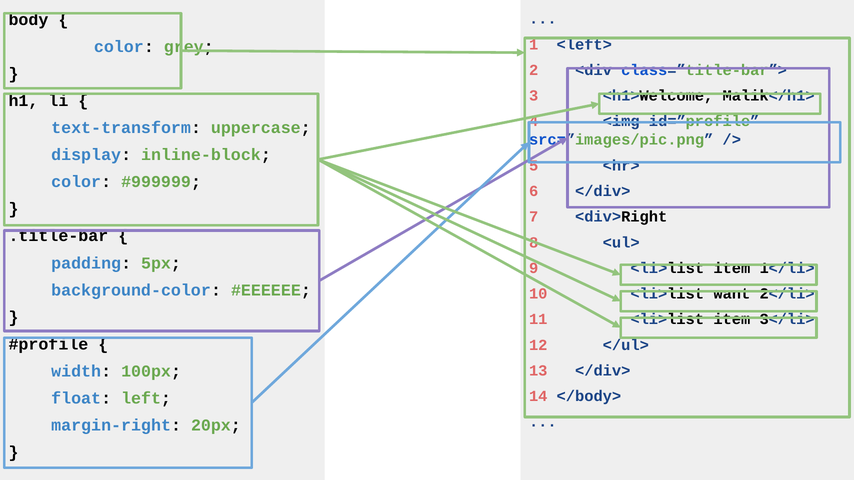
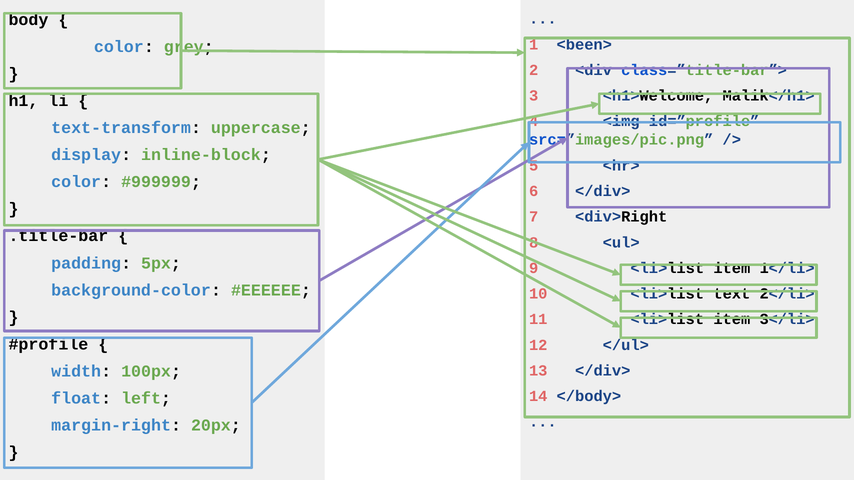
<left>: <left> -> <been> (584, 45)
want: want -> text (732, 294)
